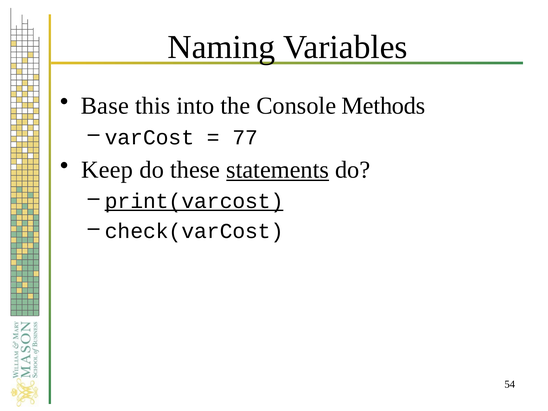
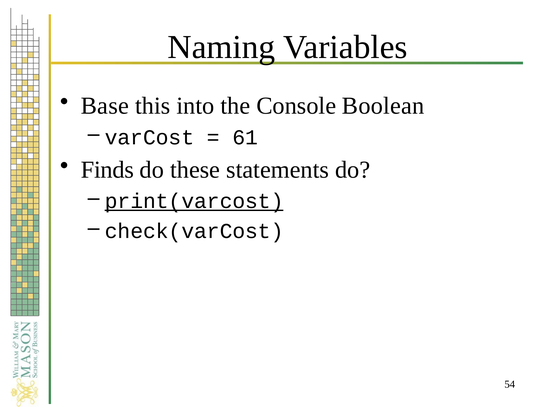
Methods: Methods -> Boolean (383, 106)
77: 77 -> 61 (245, 137)
Keep: Keep -> Finds (107, 170)
statements underline: present -> none (278, 170)
